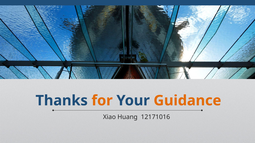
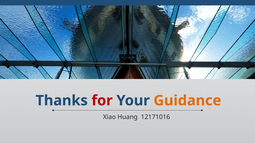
for colour: orange -> red (102, 101)
